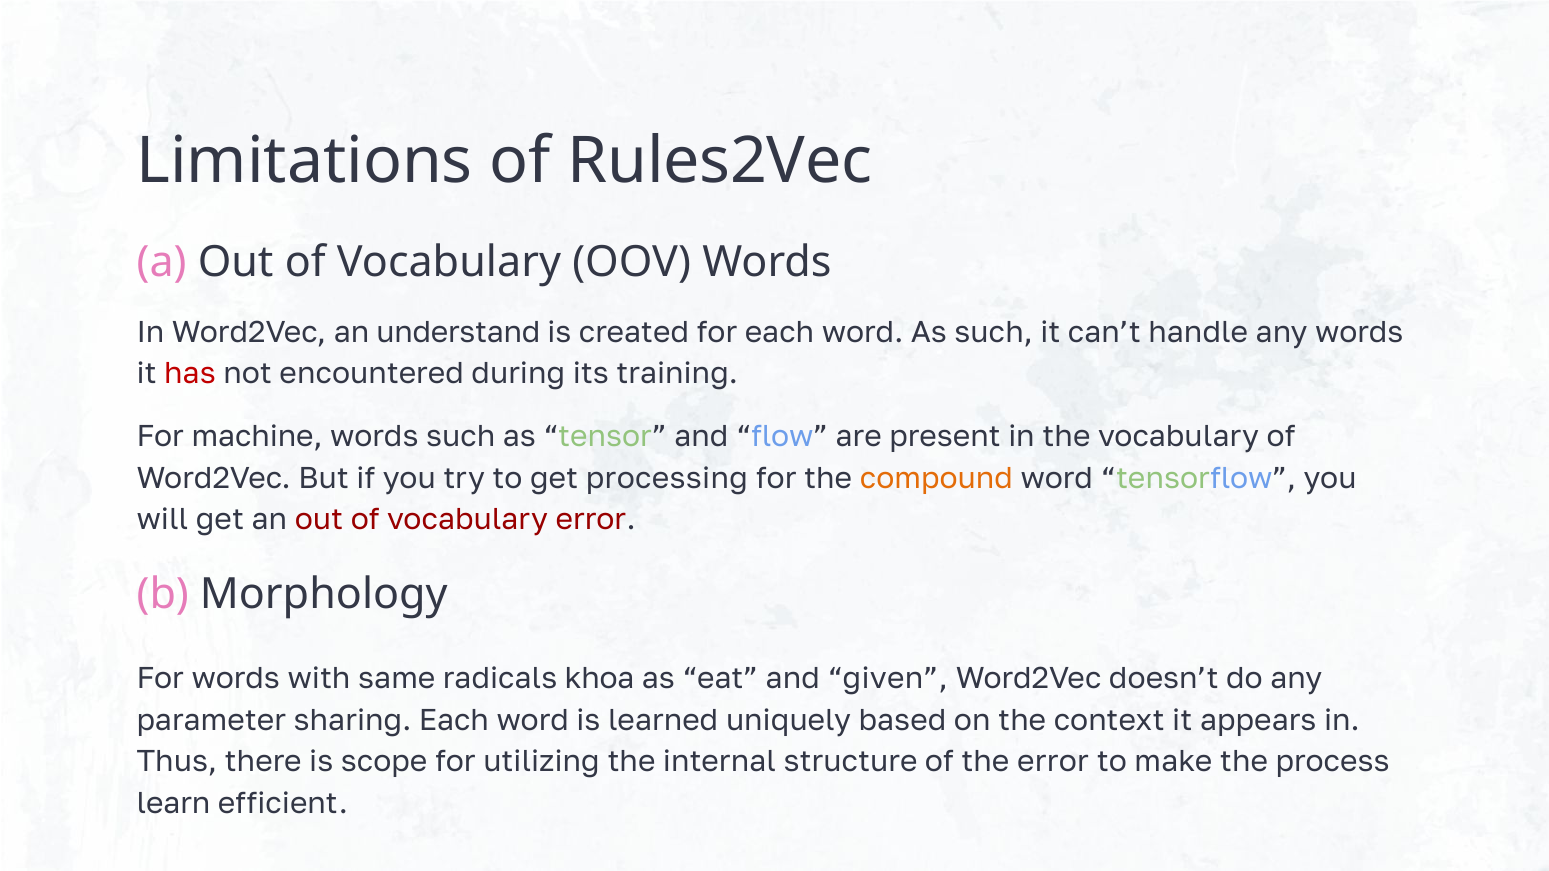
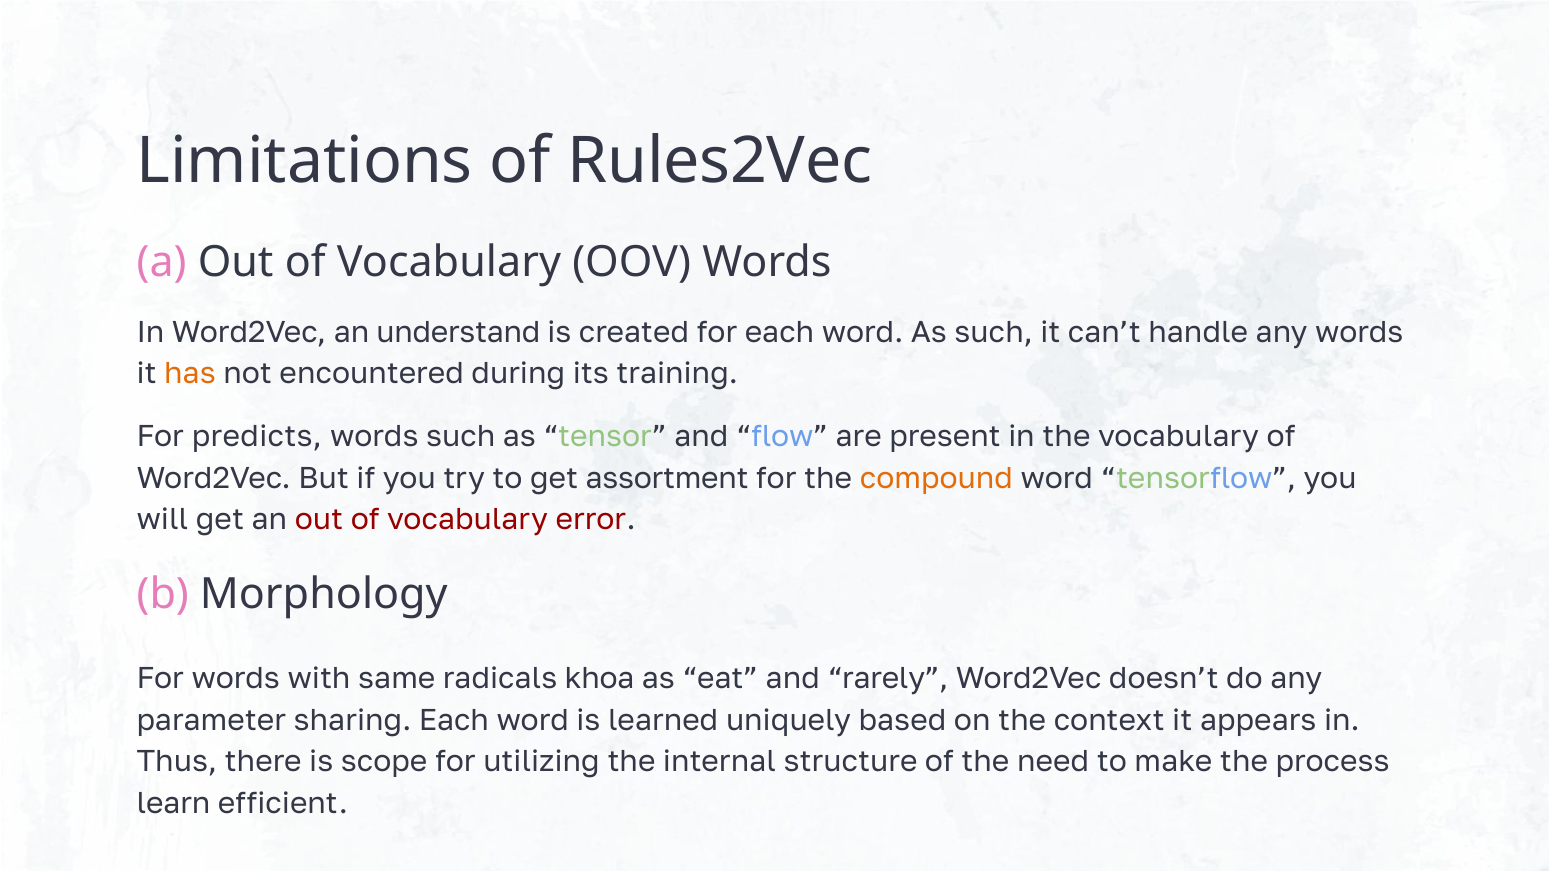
has colour: red -> orange (190, 374)
machine: machine -> predicts (257, 437)
processing: processing -> assortment (667, 479)
given: given -> rarely (888, 679)
the error: error -> need (1053, 762)
